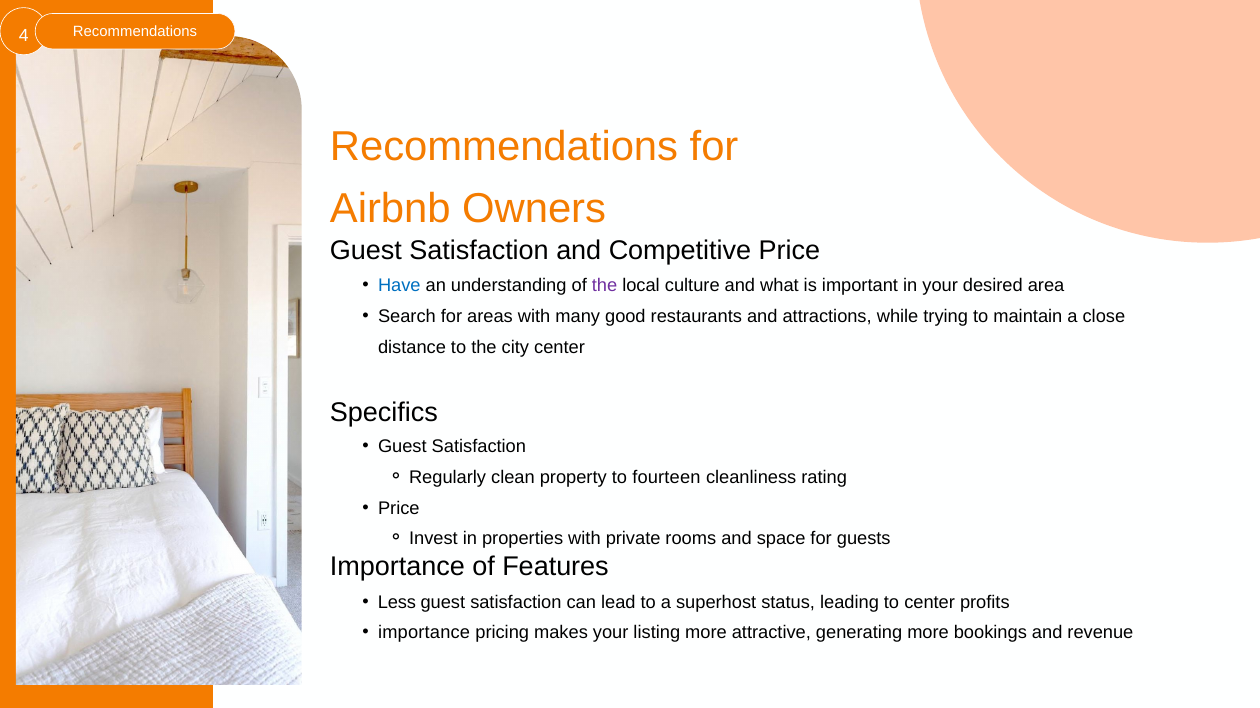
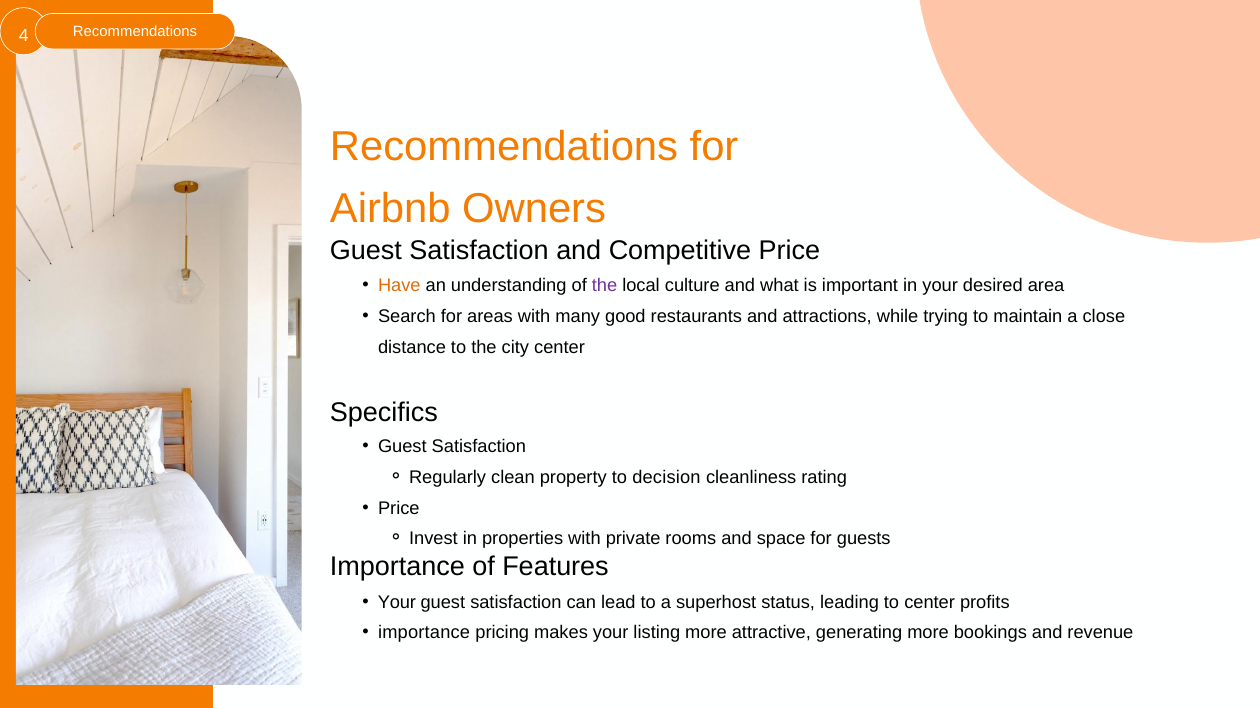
Have colour: blue -> orange (399, 286)
fourteen: fourteen -> decision (666, 478)
Less: Less -> Your (397, 603)
